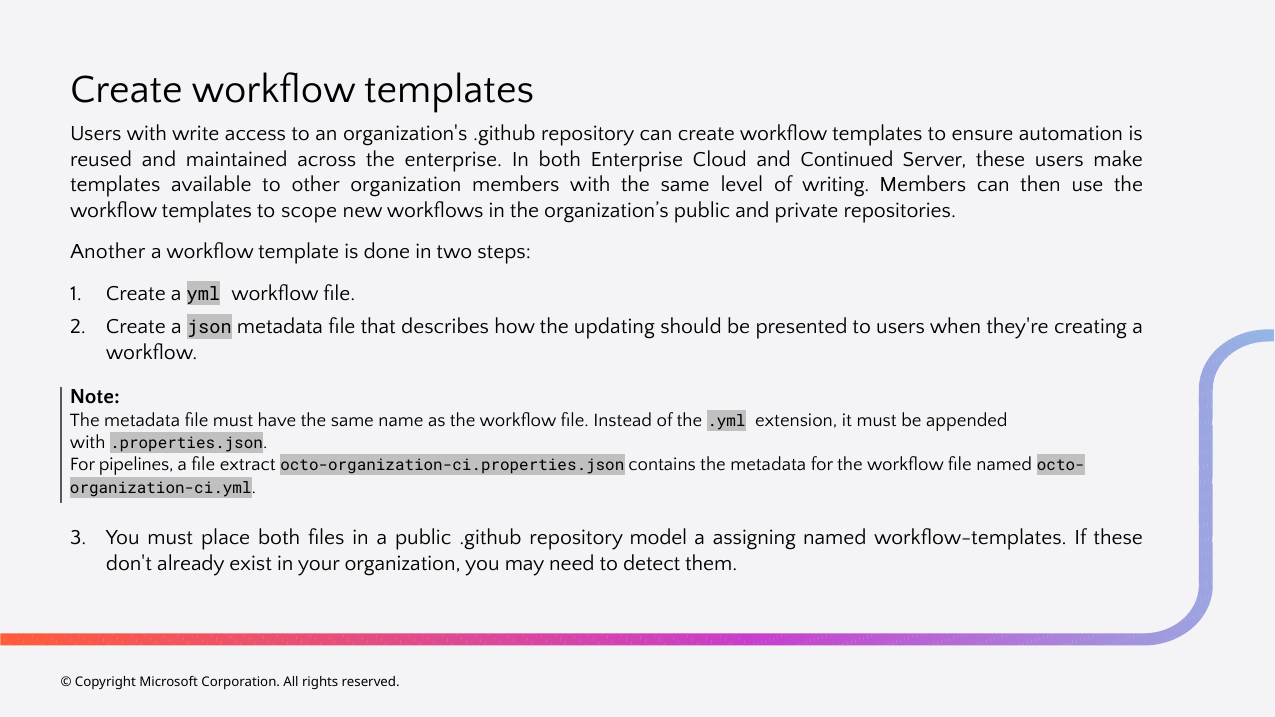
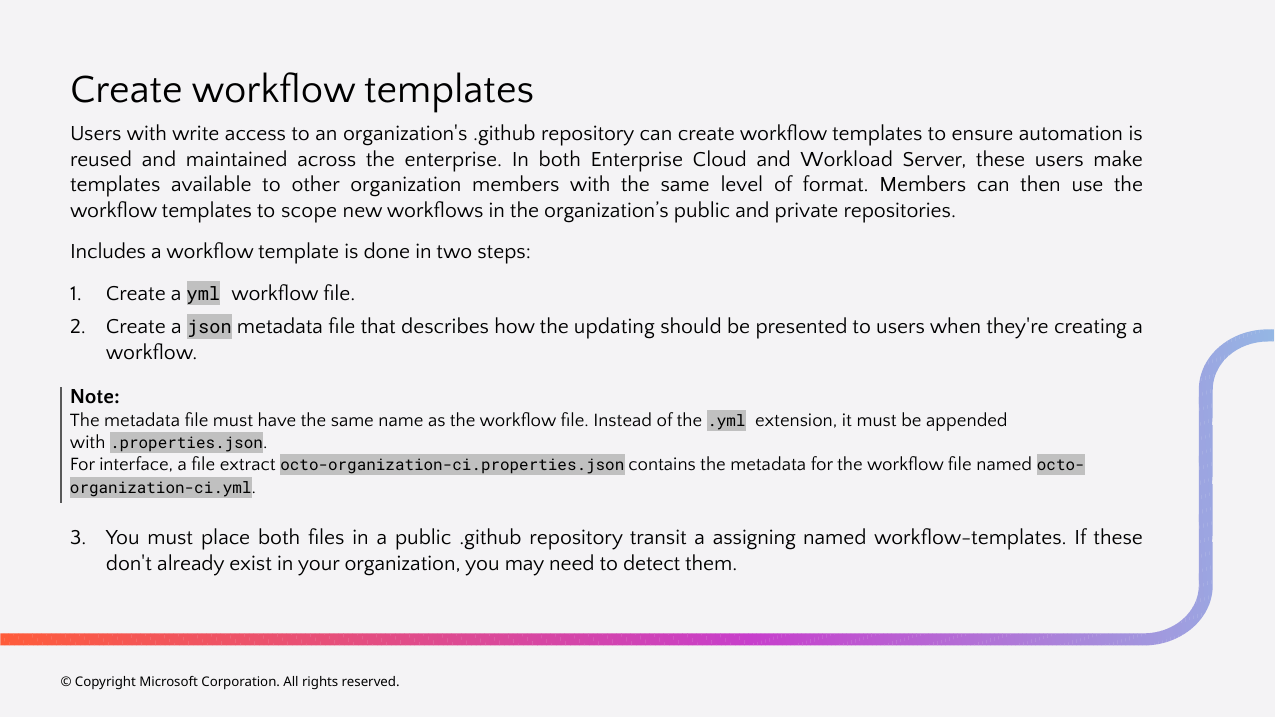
Continued: Continued -> Workload (847, 159)
writing: writing -> format (836, 185)
Another: Another -> Includes (108, 252)
pipelines: pipelines -> interface (136, 465)
model: model -> transit (658, 538)
